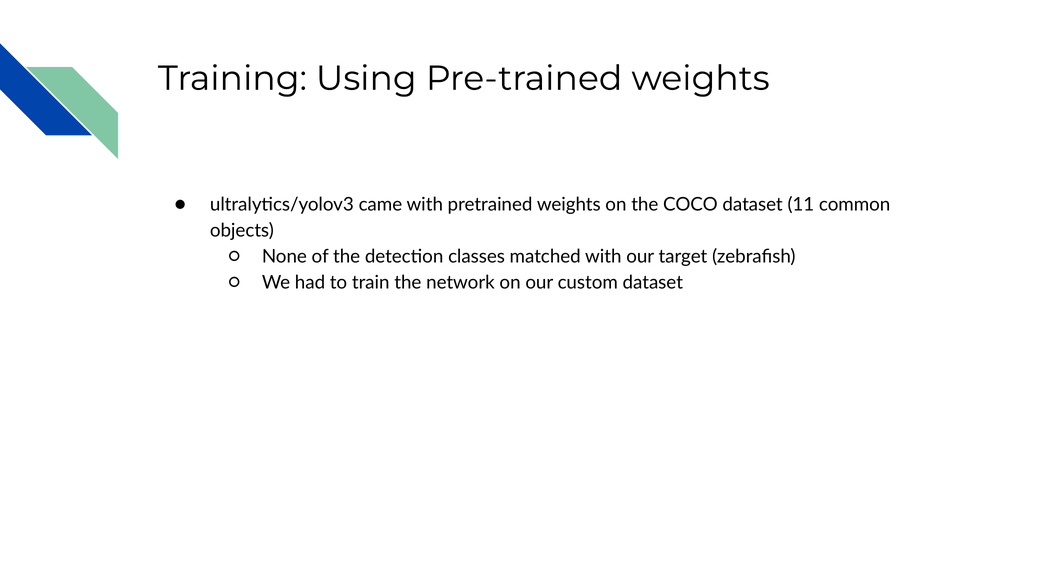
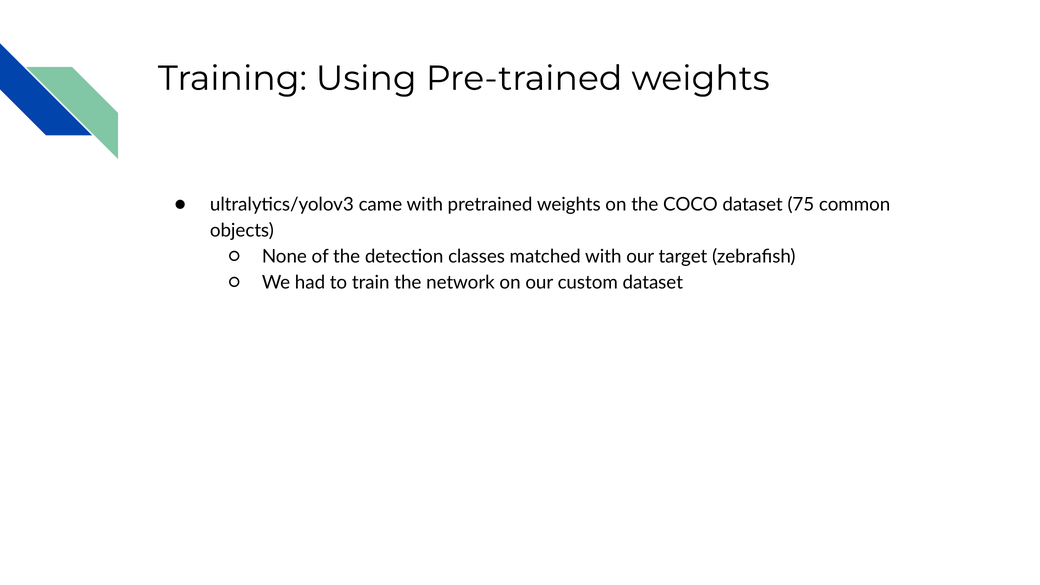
11: 11 -> 75 (801, 205)
